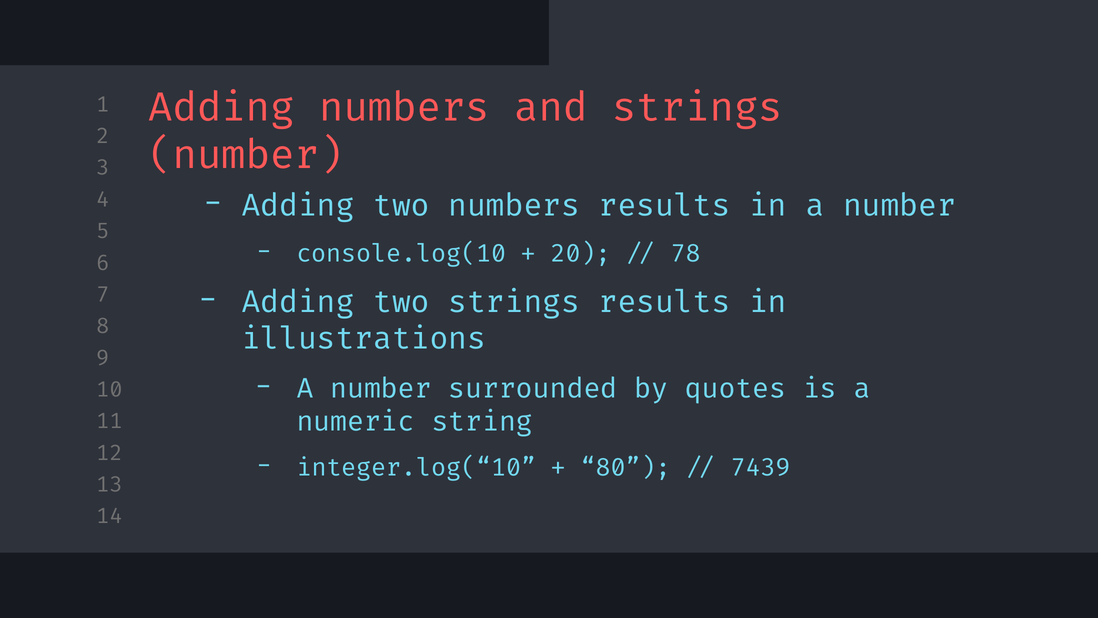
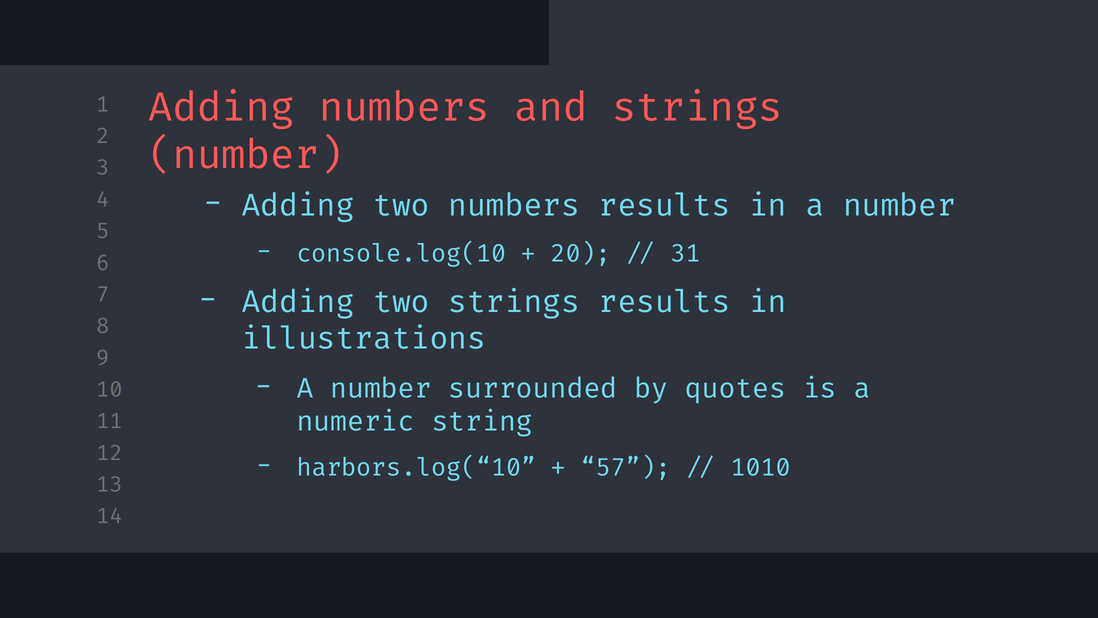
78: 78 -> 31 (686, 253)
integer.log(“10: integer.log(“10 -> harbors.log(“10 (416, 467)
80: 80 -> 57 (626, 467)
7439: 7439 -> 1010 (761, 467)
